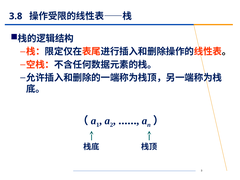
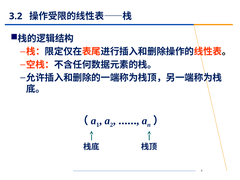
3.8: 3.8 -> 3.2 (16, 16)
